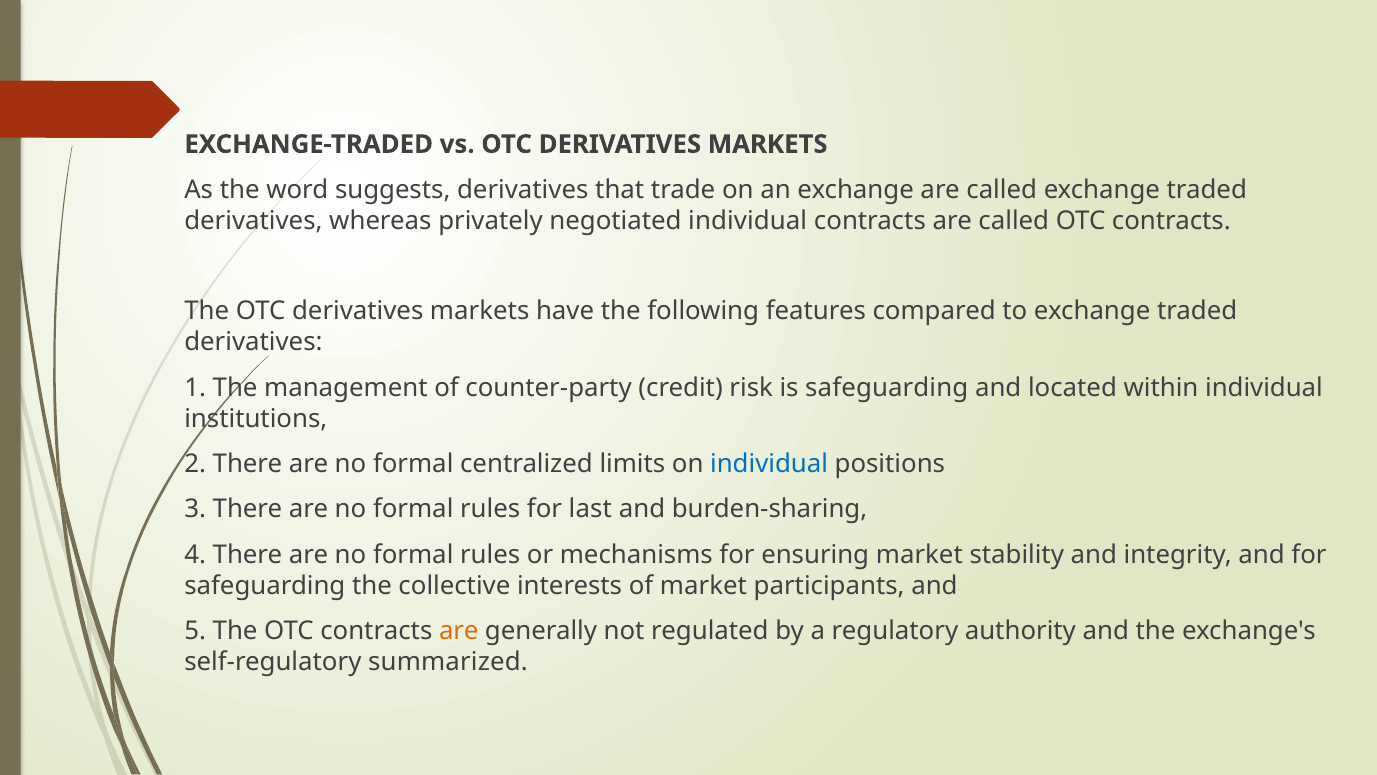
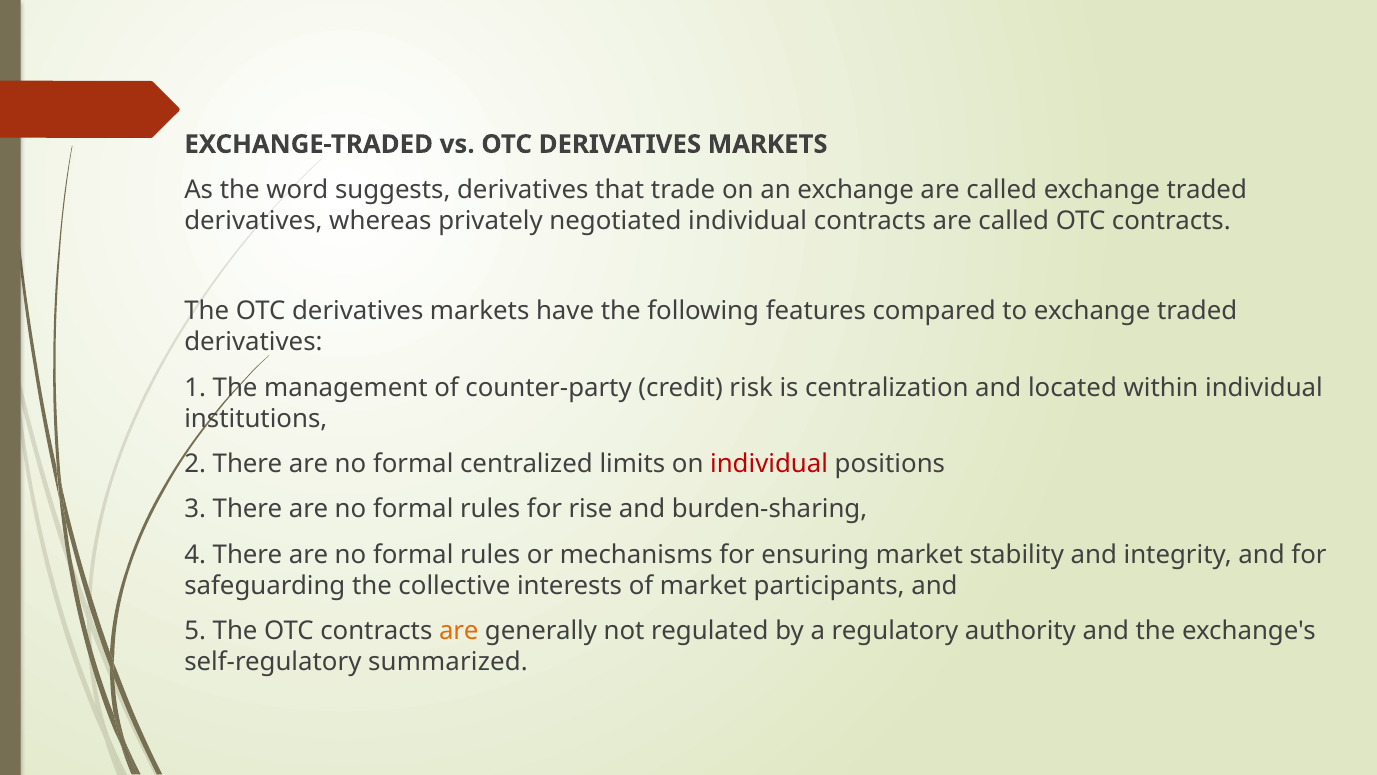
is safeguarding: safeguarding -> centralization (887, 387)
individual colour: blue -> red (769, 464)
last: last -> rise (591, 509)
